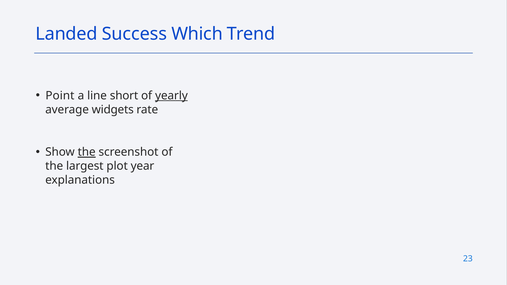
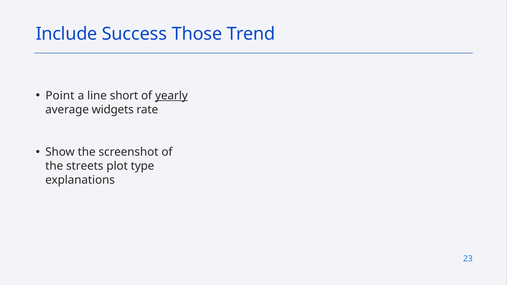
Landed: Landed -> Include (67, 34)
Which: Which -> Those (197, 34)
the underline: present -> none (87, 152)
largest: largest -> streets (85, 166)
year: year -> type (143, 166)
